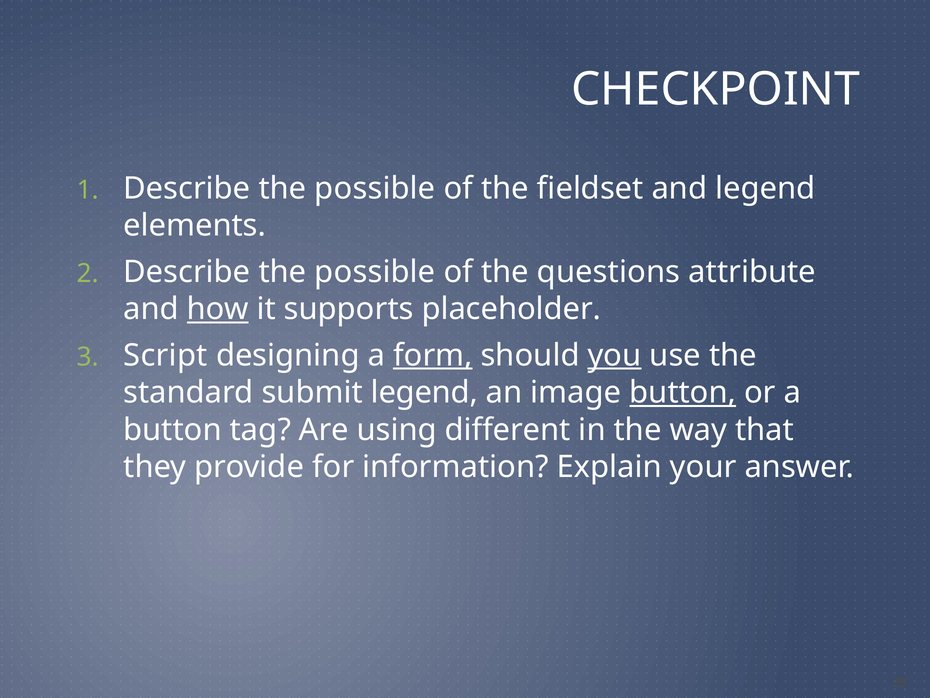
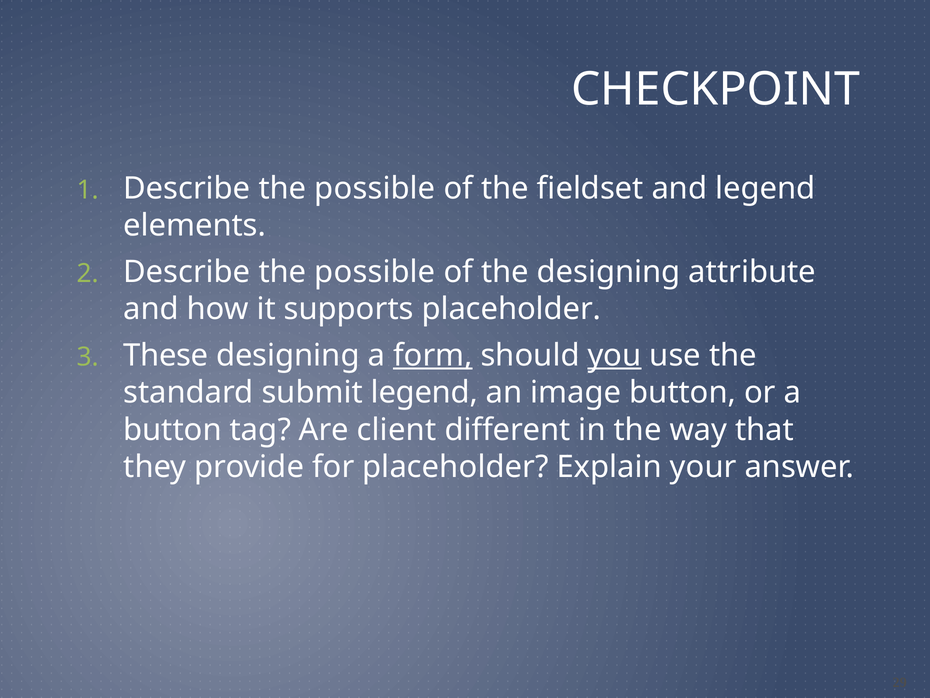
the questions: questions -> designing (609, 272)
how underline: present -> none (218, 309)
Script: Script -> These (166, 355)
button underline: present -> none (683, 392)
using: using -> client (397, 429)
for information: information -> placeholder (455, 467)
